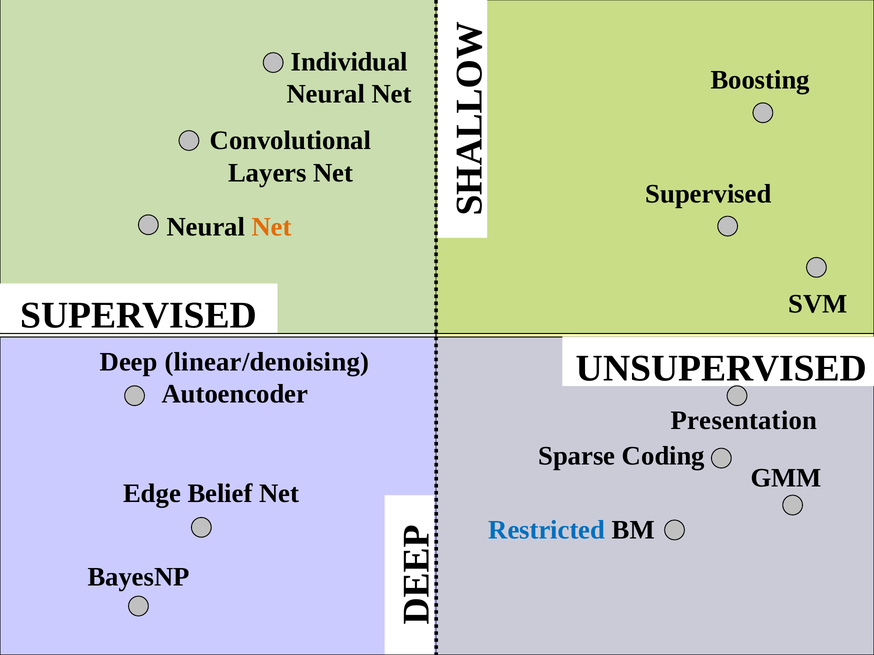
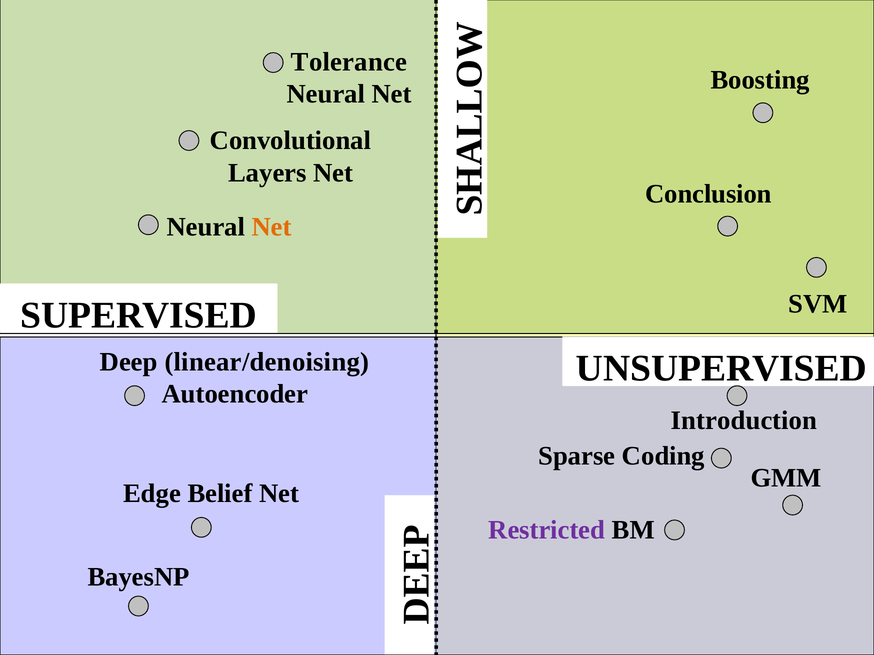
Individual: Individual -> Tolerance (349, 62)
Supervised: Supervised -> Conclusion (709, 194)
Presentation: Presentation -> Introduction (744, 421)
Restricted colour: blue -> purple (547, 530)
